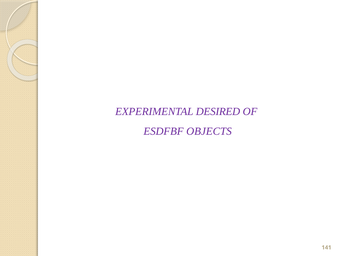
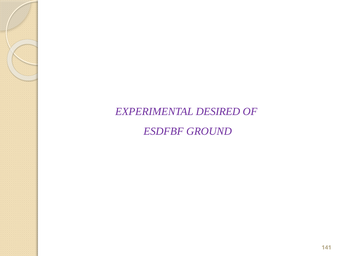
OBJECTS: OBJECTS -> GROUND (209, 131)
